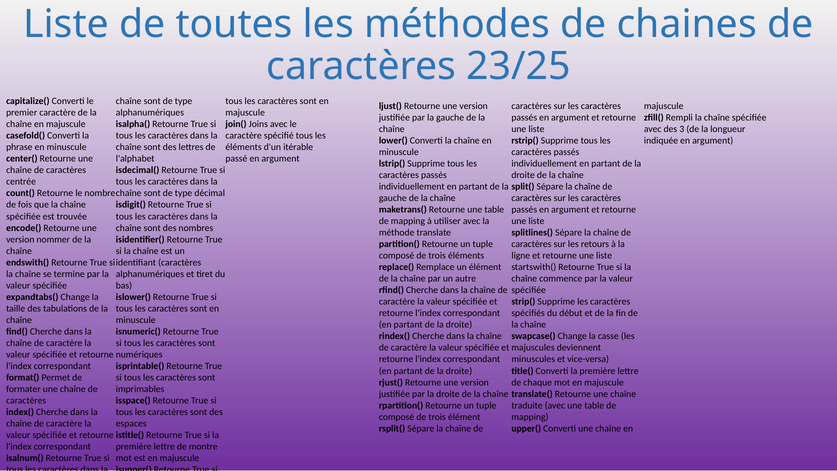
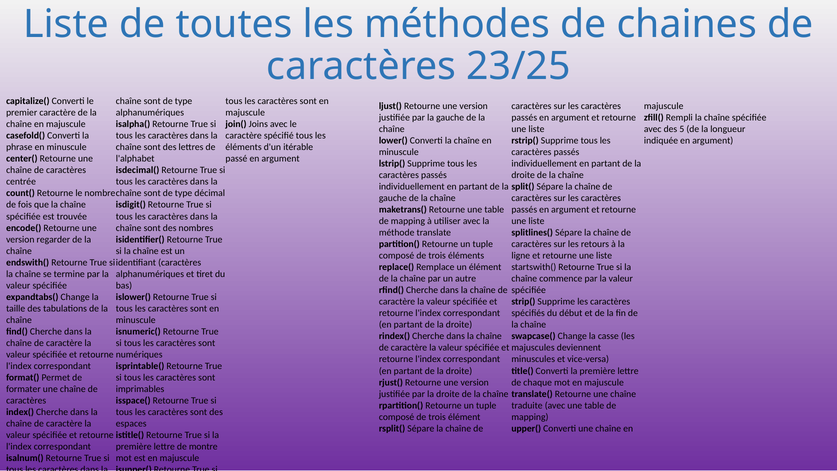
3: 3 -> 5 (682, 129)
nommer: nommer -> regarder (53, 239)
